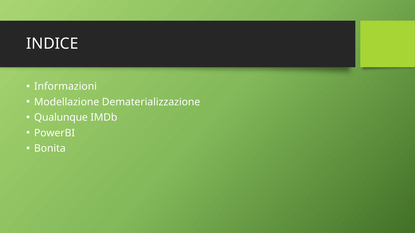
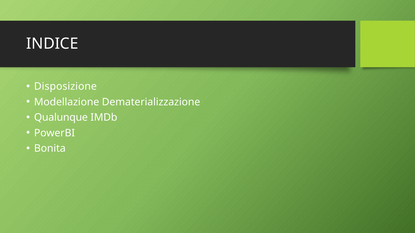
Informazioni: Informazioni -> Disposizione (65, 87)
